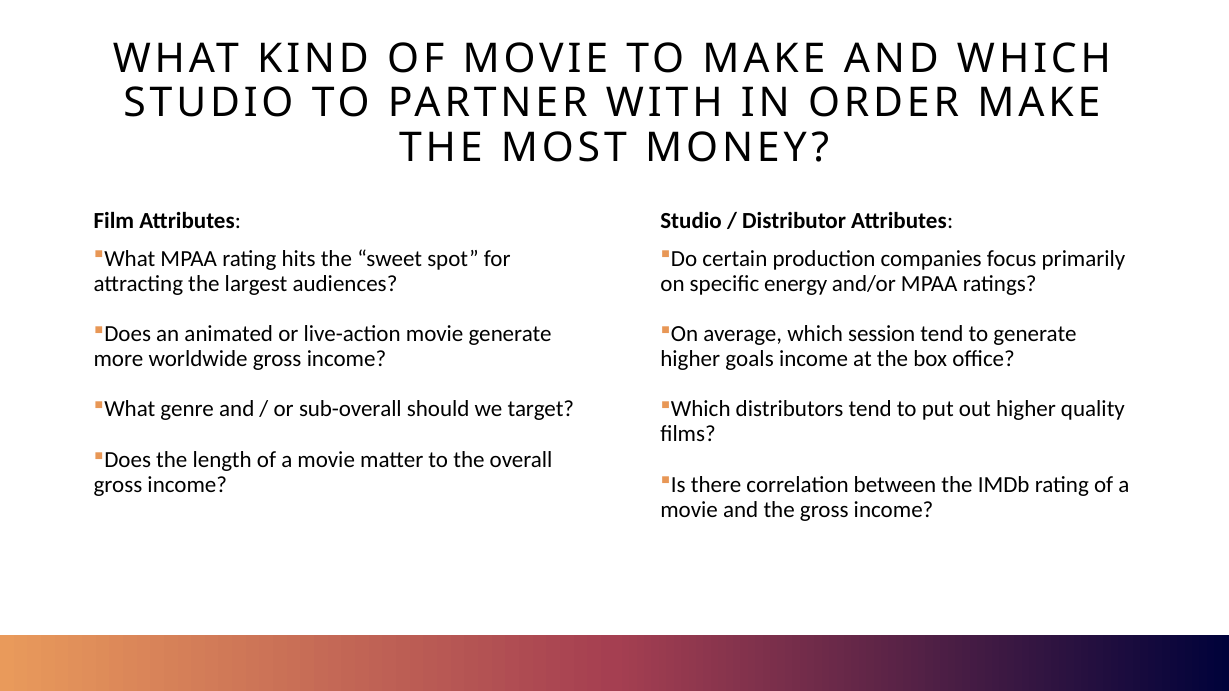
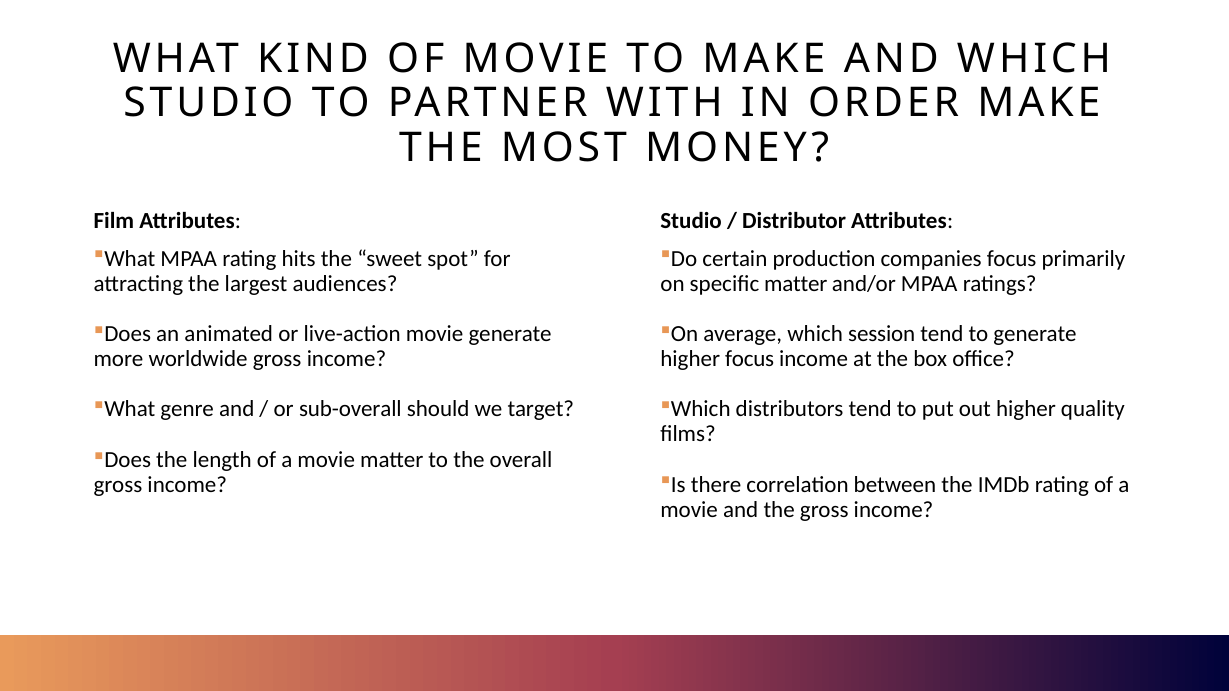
specific energy: energy -> matter (796, 284)
higher goals: goals -> focus (750, 359)
